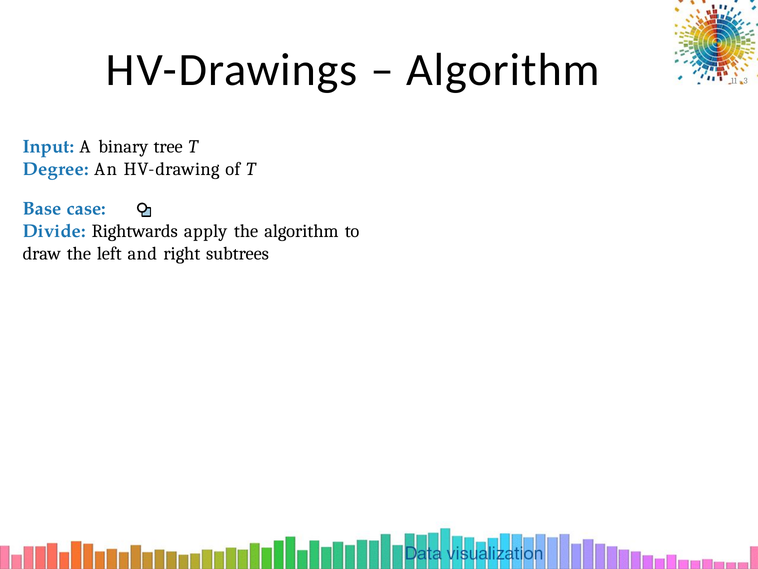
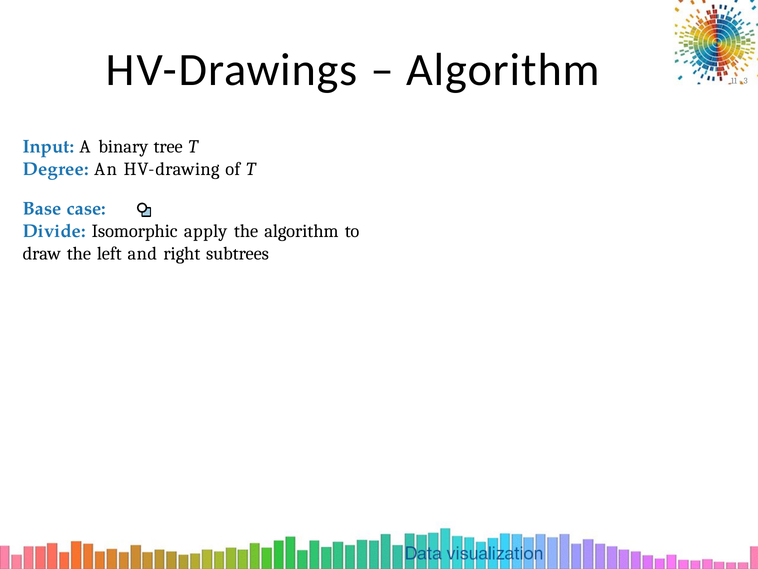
Rightwards: Rightwards -> Isomorphic (135, 231)
